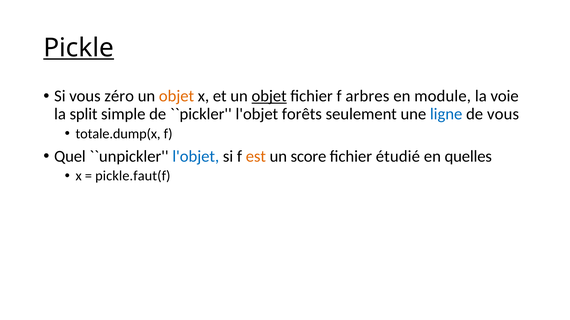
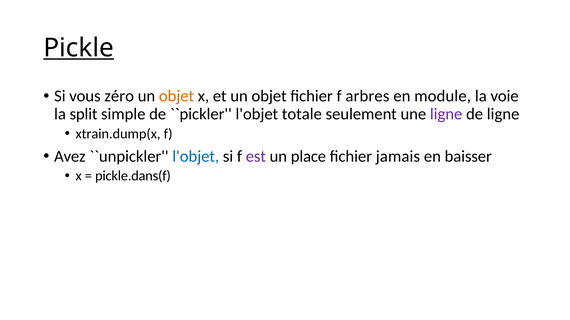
objet underline: present -> none (269, 96)
forêts: forêts -> totale (302, 114)
ligne colour: blue -> purple (446, 114)
de vous: vous -> ligne (503, 114)
totale.dump(x: totale.dump(x -> xtrain.dump(x (118, 134)
Quel: Quel -> Avez (70, 157)
est colour: orange -> purple (256, 157)
score: score -> place (308, 157)
étudié: étudié -> jamais (398, 157)
quelles: quelles -> baisser (468, 157)
pickle.faut(f: pickle.faut(f -> pickle.dans(f (133, 176)
